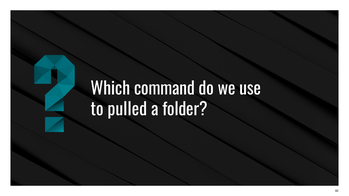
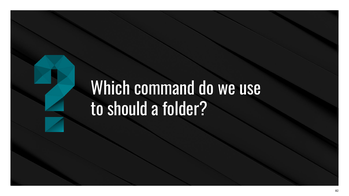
pulled: pulled -> should (127, 110)
